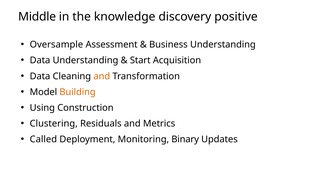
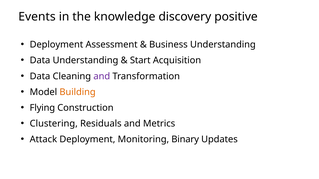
Middle: Middle -> Events (37, 17)
Oversample: Oversample -> Deployment (56, 45)
and colour: orange -> purple (102, 76)
Using: Using -> Flying (42, 108)
Called: Called -> Attack (43, 140)
